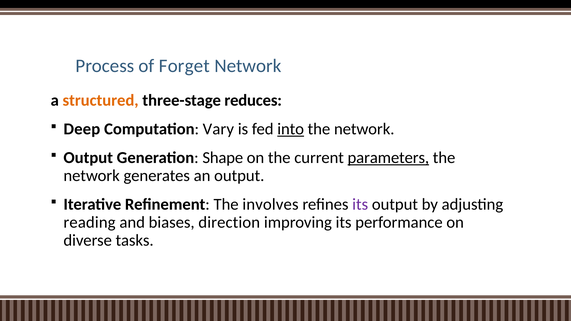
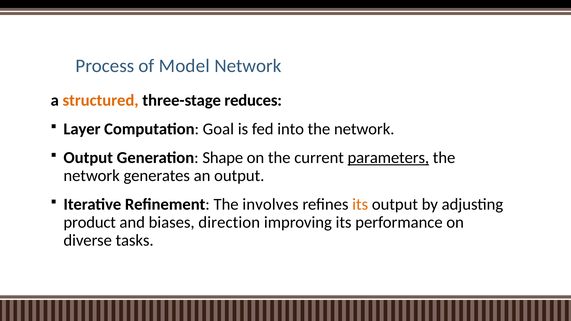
Forget: Forget -> Model (184, 66)
Deep: Deep -> Layer (82, 129)
Vary: Vary -> Goal (218, 129)
into underline: present -> none (291, 129)
its colour: purple -> orange (360, 204)
reading: reading -> product (90, 222)
